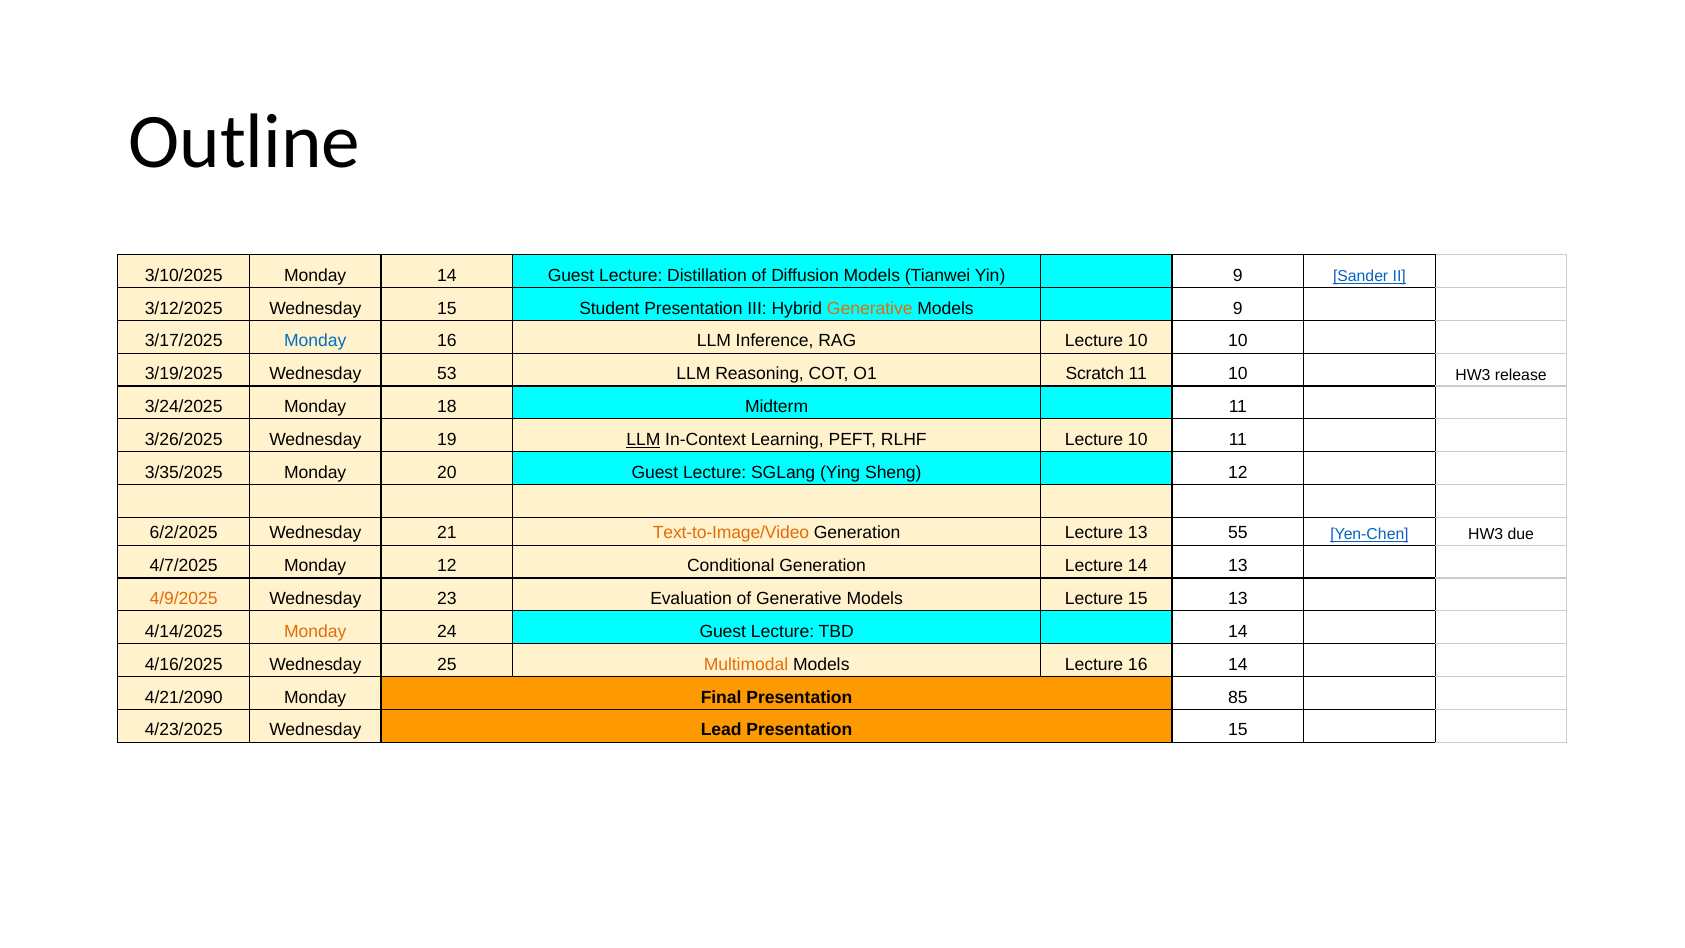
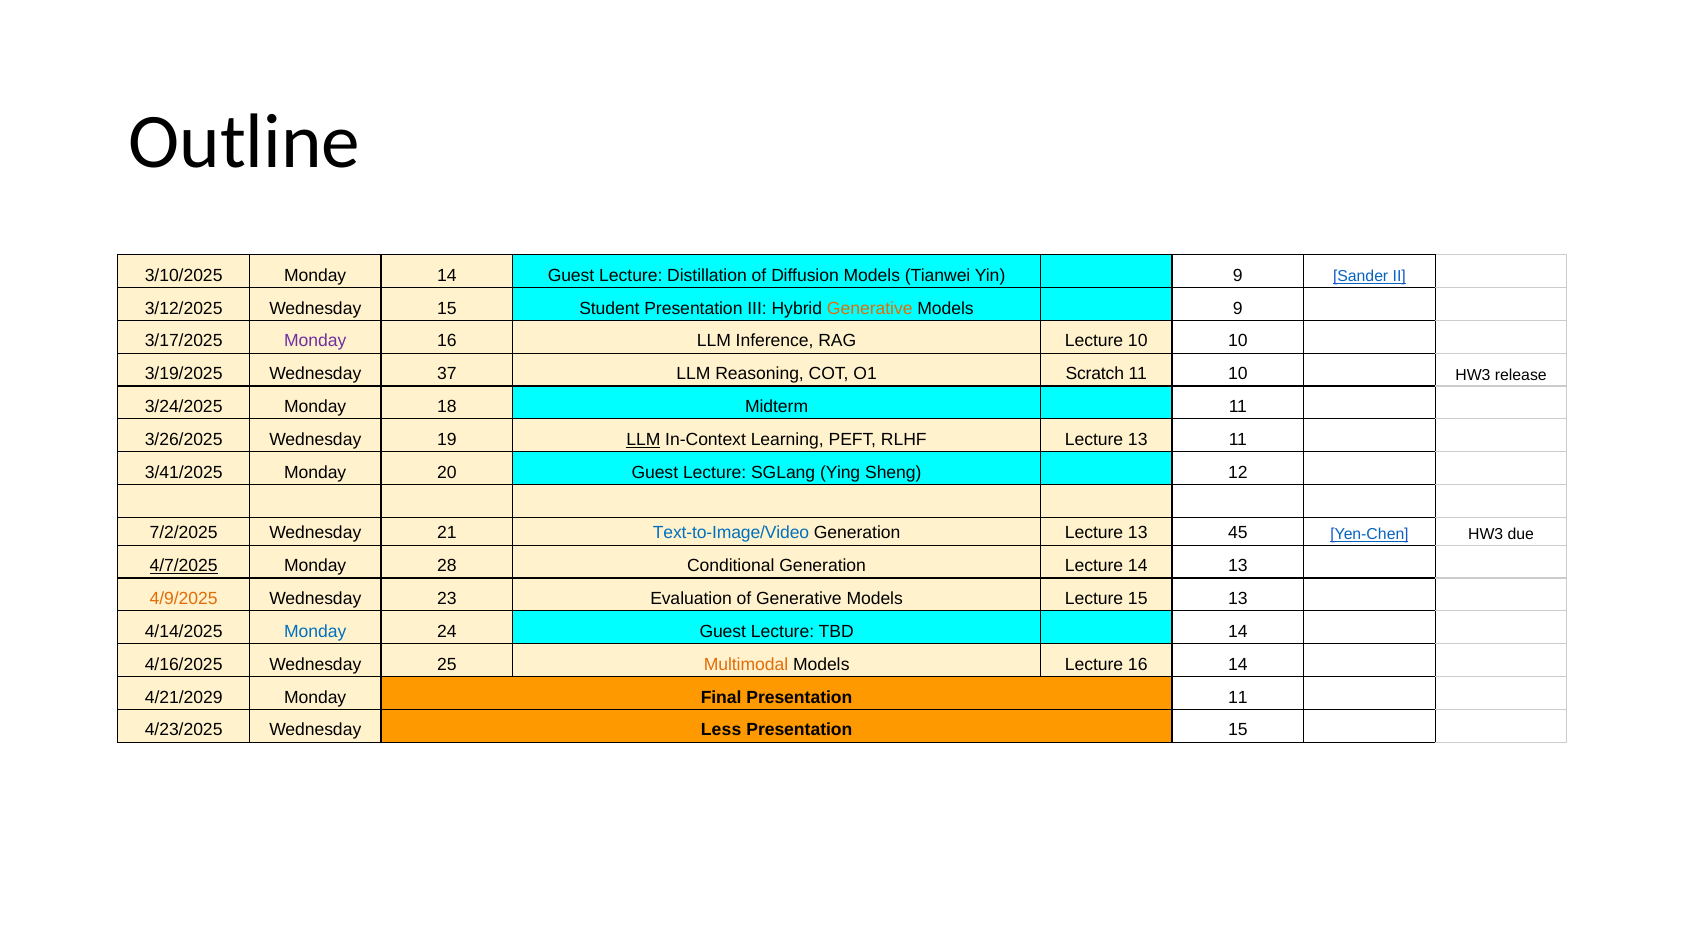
Monday colour: blue -> purple (315, 341)
53: 53 -> 37 (447, 374)
RLHF Lecture 10: 10 -> 13 (1138, 439)
3/35/2025: 3/35/2025 -> 3/41/2025 (184, 472)
6/2/2025: 6/2/2025 -> 7/2/2025 (184, 533)
Text-to-Image/Video colour: orange -> blue (731, 533)
55: 55 -> 45 (1238, 533)
4/7/2025 underline: none -> present (184, 566)
Monday 12: 12 -> 28 (447, 566)
Monday colour: orange -> blue (315, 631)
4/21/2090: 4/21/2090 -> 4/21/2029 (184, 697)
Presentation 85: 85 -> 11 (1238, 697)
Lead: Lead -> Less (721, 730)
